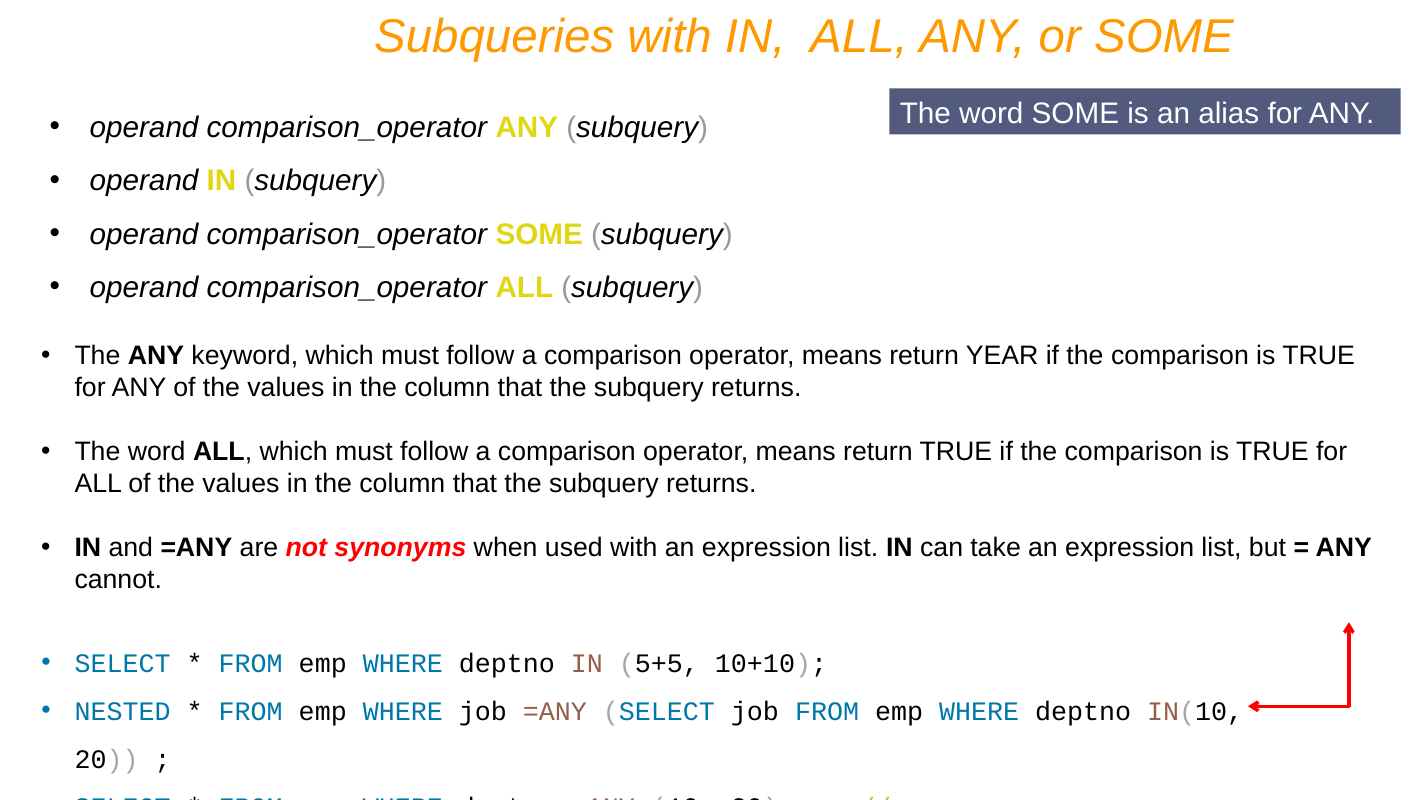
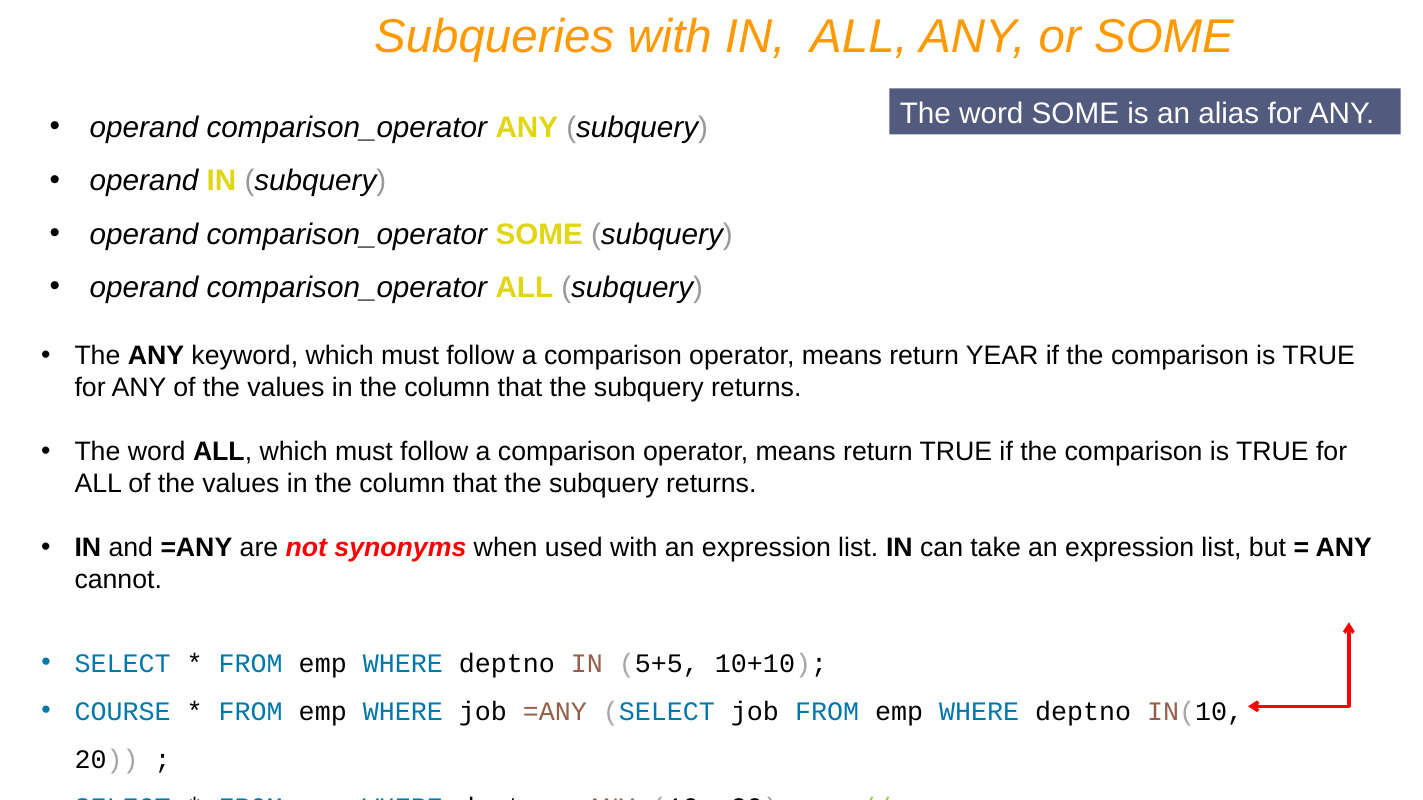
NESTED: NESTED -> COURSE (123, 712)
